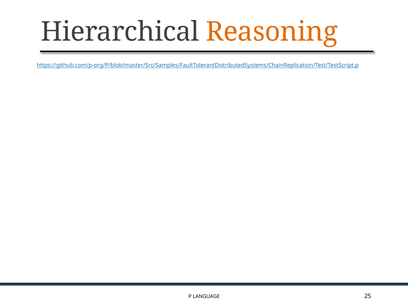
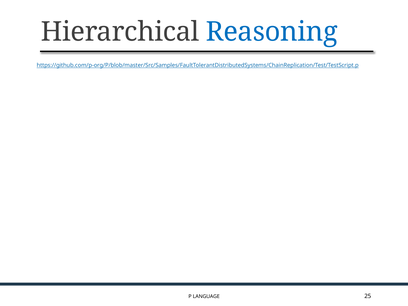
Reasoning colour: orange -> blue (272, 32)
